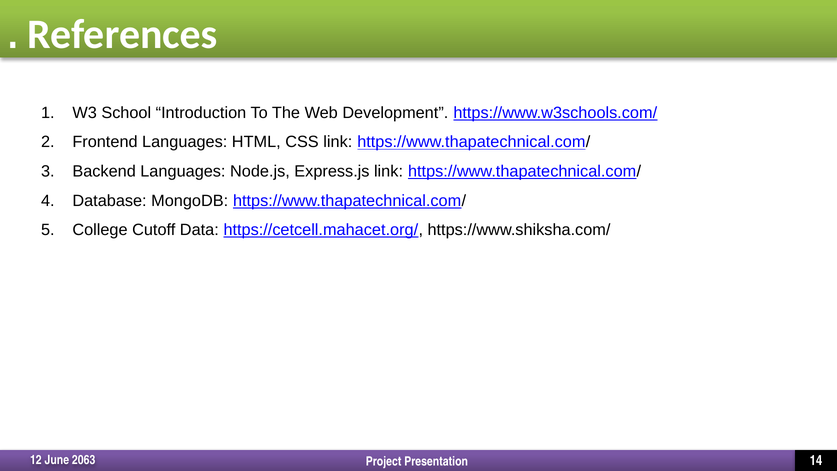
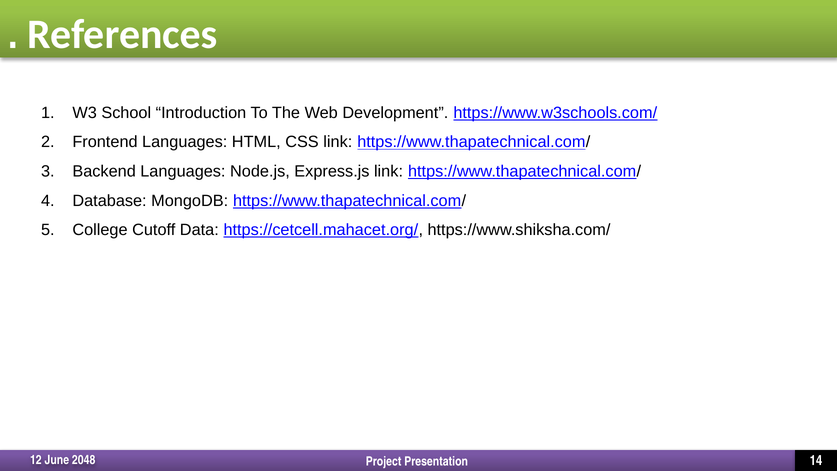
2063: 2063 -> 2048 (84, 460)
